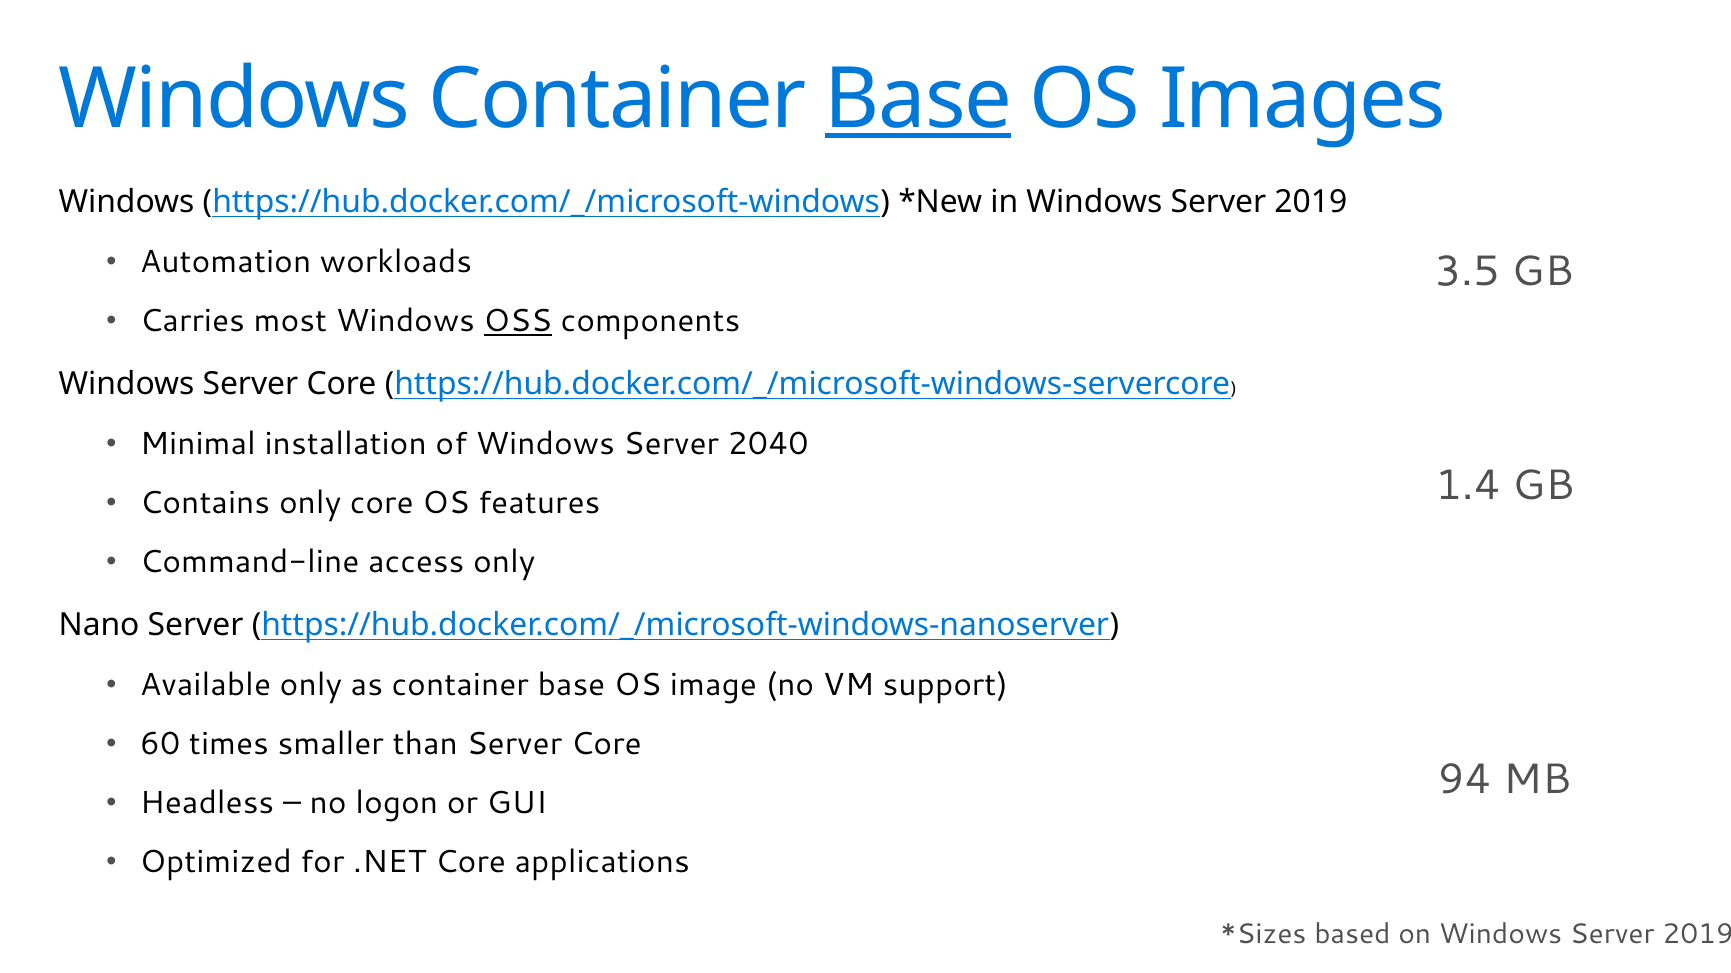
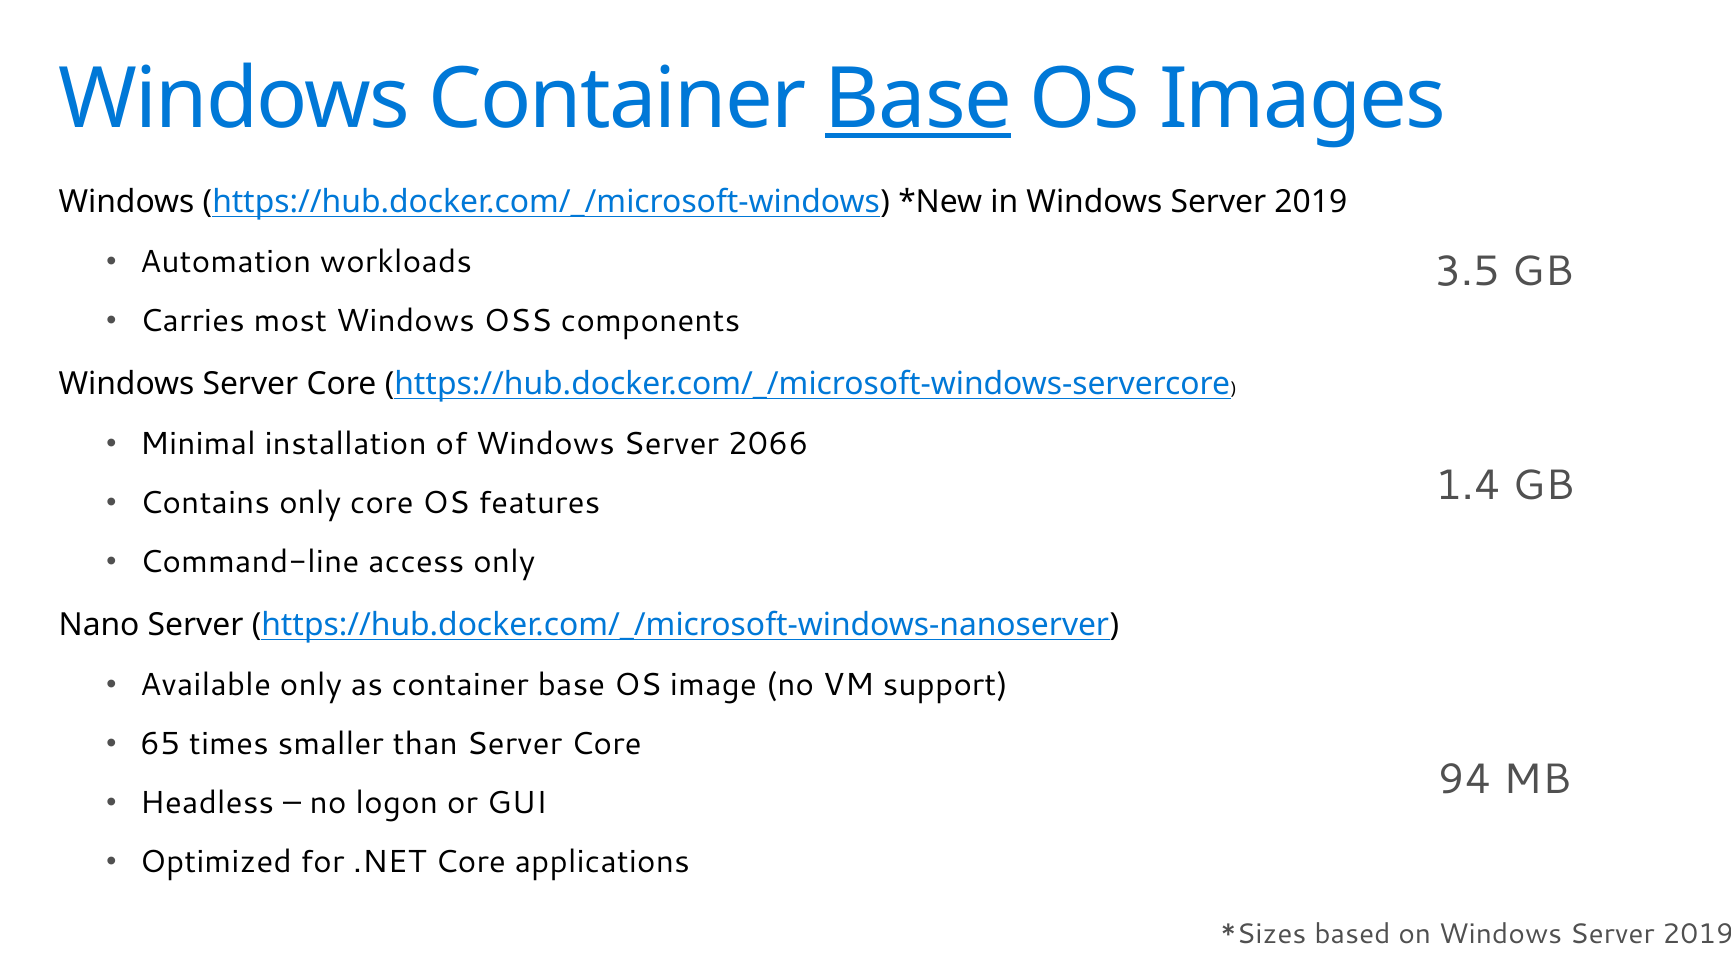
OSS underline: present -> none (518, 321)
2040: 2040 -> 2066 (768, 444)
60: 60 -> 65 (160, 745)
